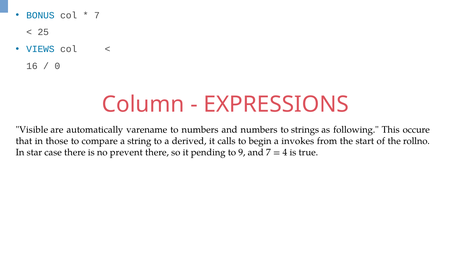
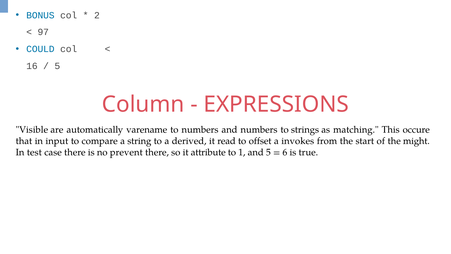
7: 7 -> 2 (97, 15)
25: 25 -> 97 (43, 32)
VIEWS: VIEWS -> COULD (40, 49)
0: 0 -> 5 (57, 66)
following: following -> matching (356, 130)
those: those -> input (57, 141)
calls: calls -> read (227, 141)
begin: begin -> offset (260, 141)
rollno: rollno -> might (416, 141)
star: star -> test (34, 152)
pending: pending -> attribute (208, 152)
9: 9 -> 1 (242, 152)
and 7: 7 -> 5 (268, 152)
4: 4 -> 6 (285, 152)
